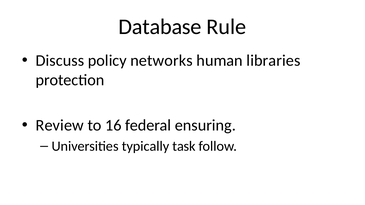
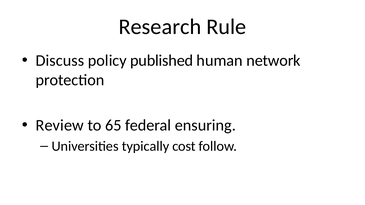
Database: Database -> Research (160, 27)
networks: networks -> published (162, 61)
libraries: libraries -> network (274, 61)
16: 16 -> 65 (113, 126)
task: task -> cost (184, 146)
